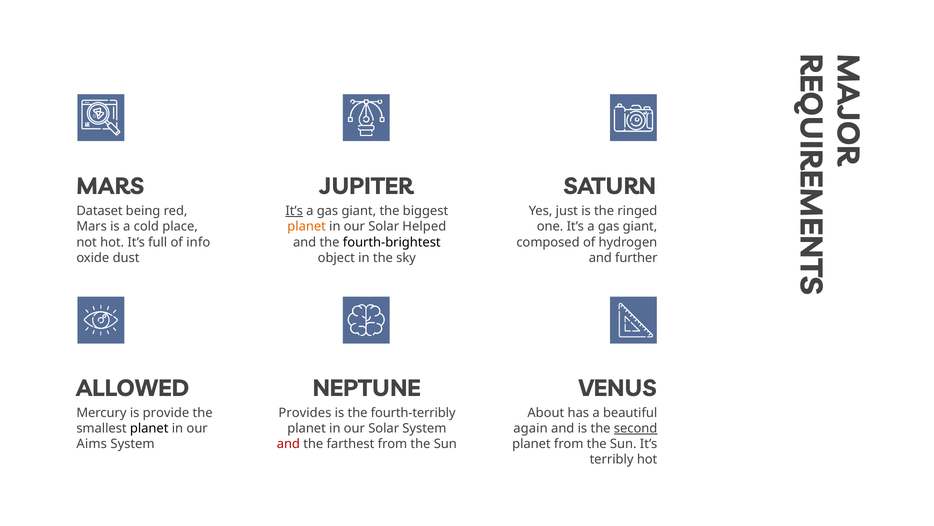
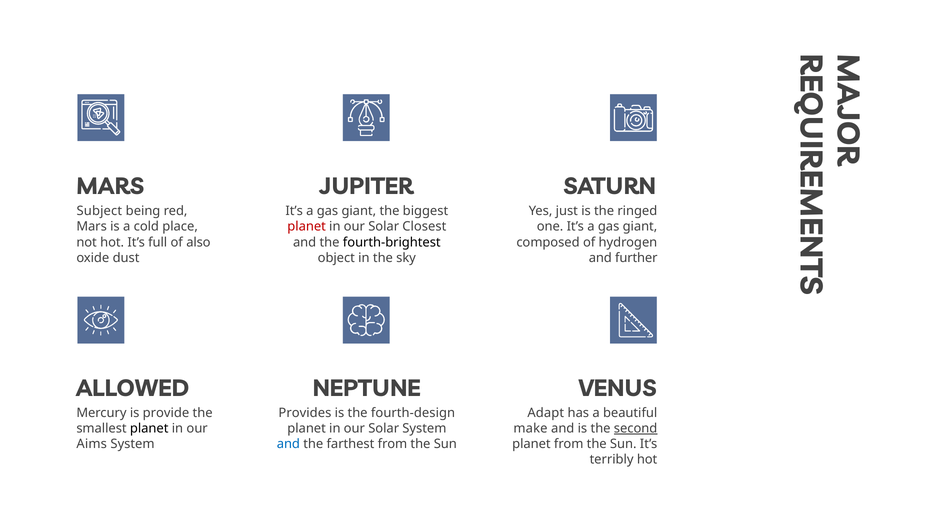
Dataset: Dataset -> Subject (99, 211)
It’s underline: present -> none (294, 211)
planet colour: orange -> red (307, 226)
Helped: Helped -> Closest (424, 226)
info: info -> also (198, 242)
fourth-terribly: fourth-terribly -> fourth-design (413, 412)
About: About -> Adapt (546, 412)
again: again -> make (530, 428)
and colour: red -> blue (288, 444)
